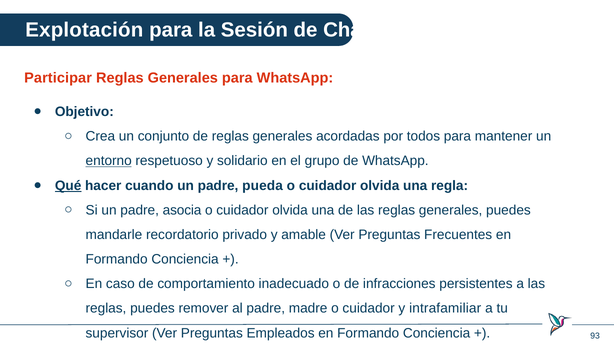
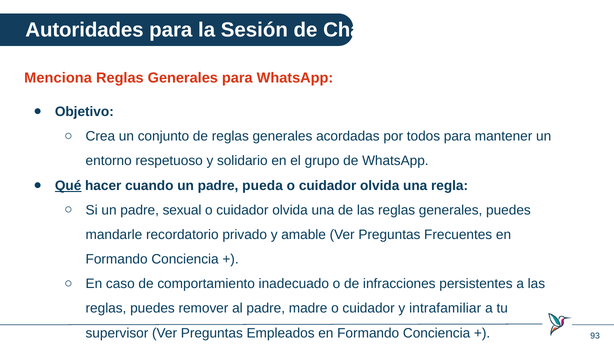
Explotación: Explotación -> Autoridades (84, 30)
Participar: Participar -> Menciona (58, 78)
entorno underline: present -> none (109, 161)
asocia: asocia -> sexual (182, 210)
